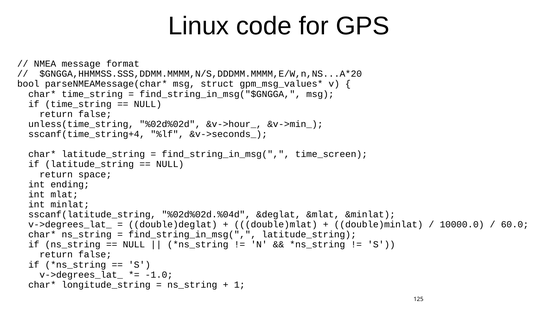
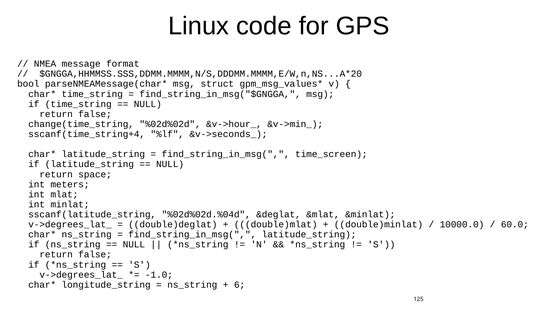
unless(time_string: unless(time_string -> change(time_string (81, 124)
ending: ending -> meters (70, 184)
1: 1 -> 6 (240, 285)
